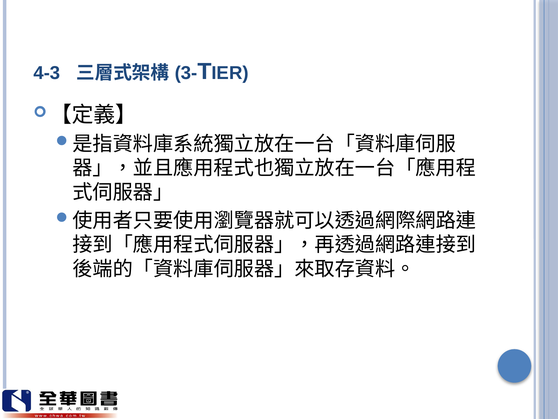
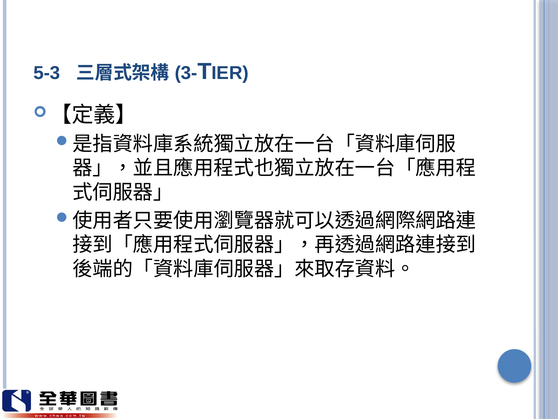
4-3: 4-3 -> 5-3 (47, 73)
